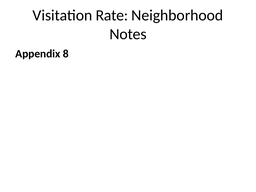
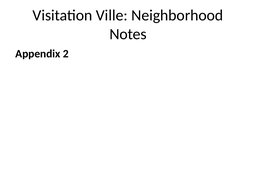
Rate: Rate -> Ville (112, 15)
8: 8 -> 2 (66, 54)
